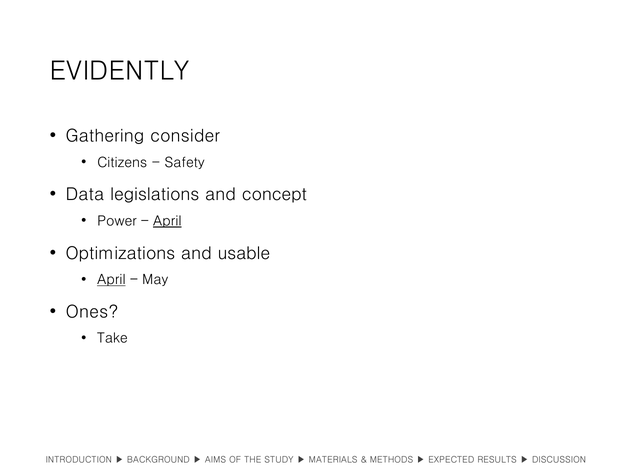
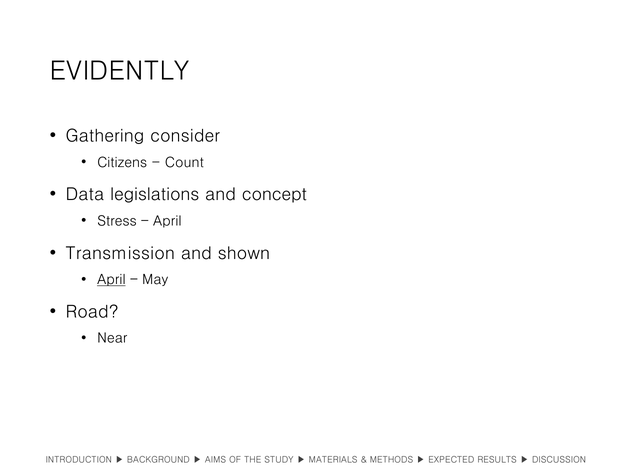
Safety: Safety -> Count (184, 162)
Power: Power -> Stress (117, 221)
April underline: present -> none (167, 221)
Optimizations: Optimizations -> Transmission (120, 253)
usable: usable -> shown (244, 253)
Ones: Ones -> Road (92, 312)
Take: Take -> Near (112, 338)
